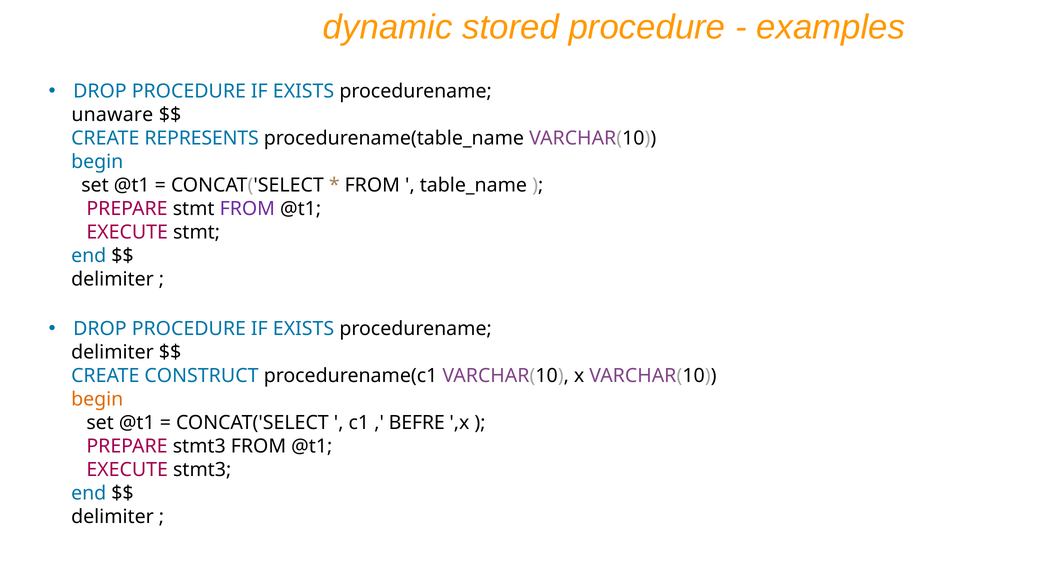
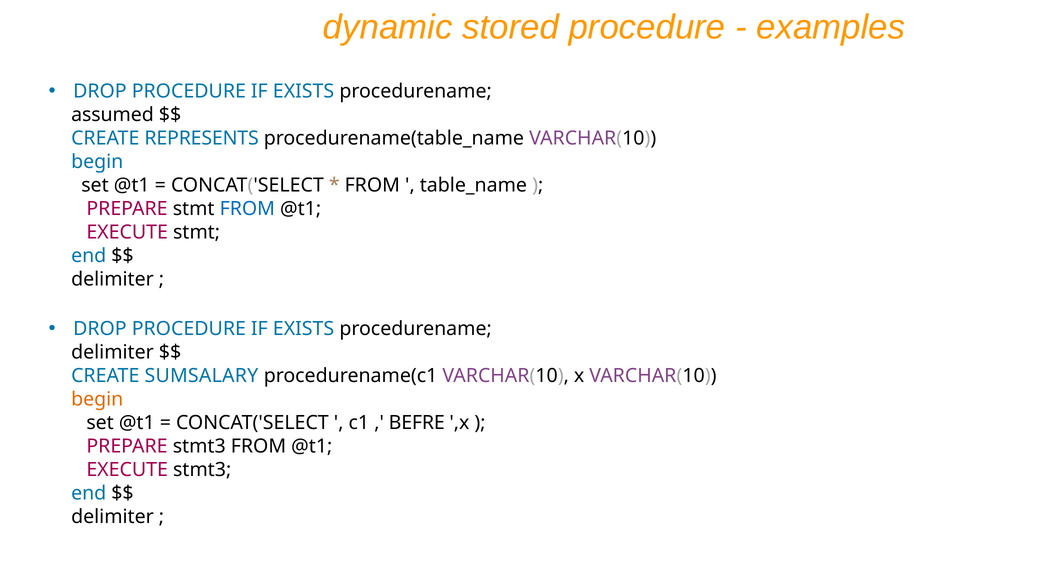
unaware: unaware -> assumed (112, 115)
FROM colour: purple -> blue (247, 209)
CONSTRUCT: CONSTRUCT -> SUMSALARY (201, 376)
